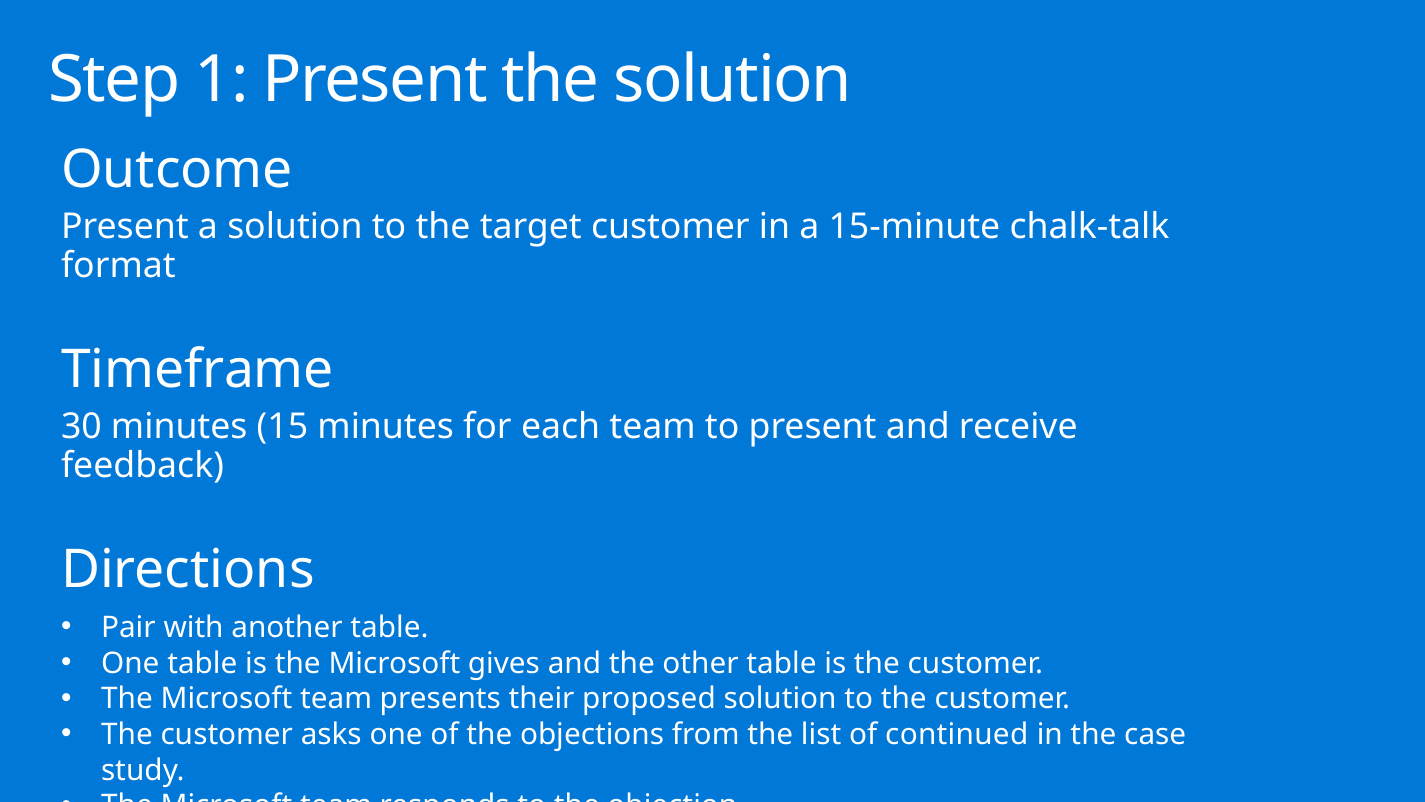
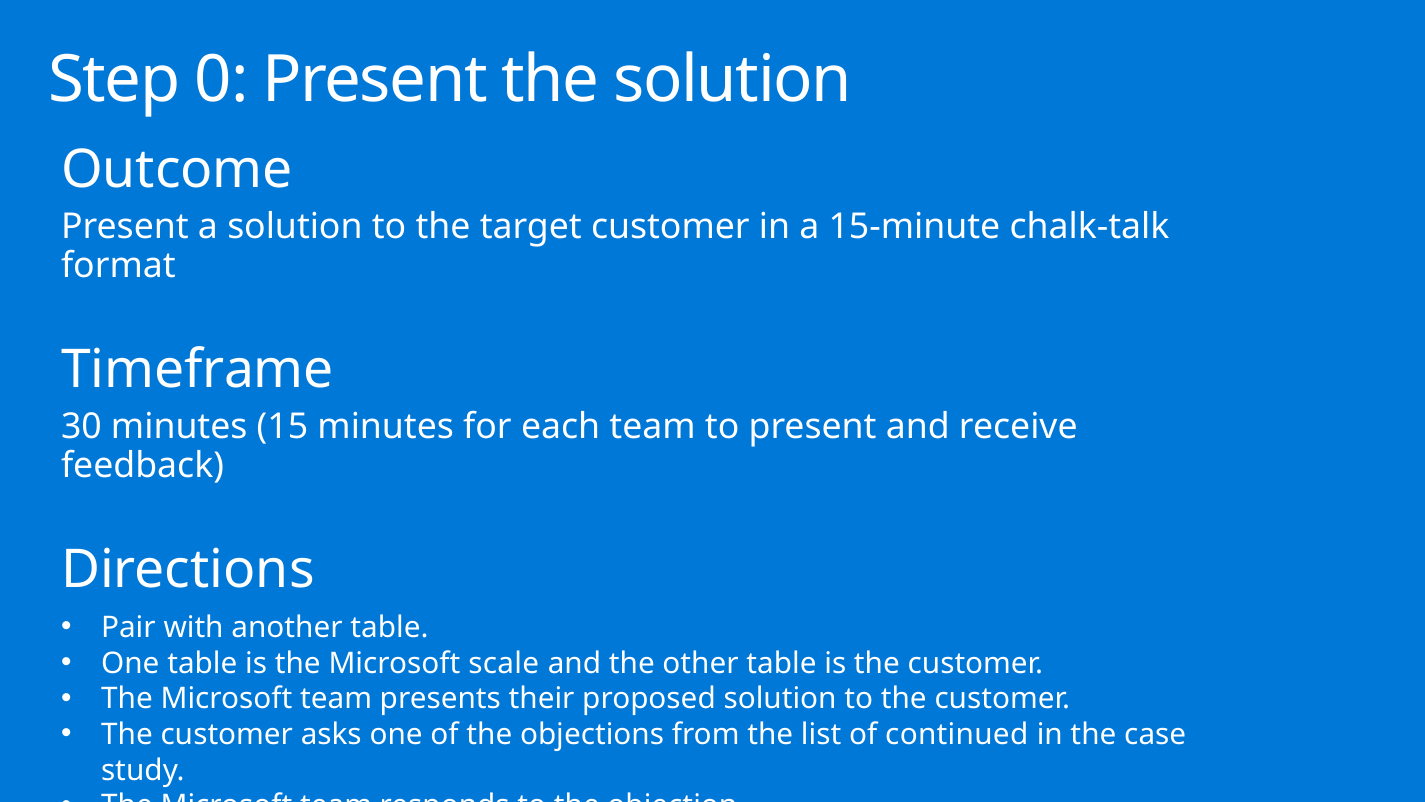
1: 1 -> 0 (222, 79)
Microsoft gives: gives -> scale (504, 663)
